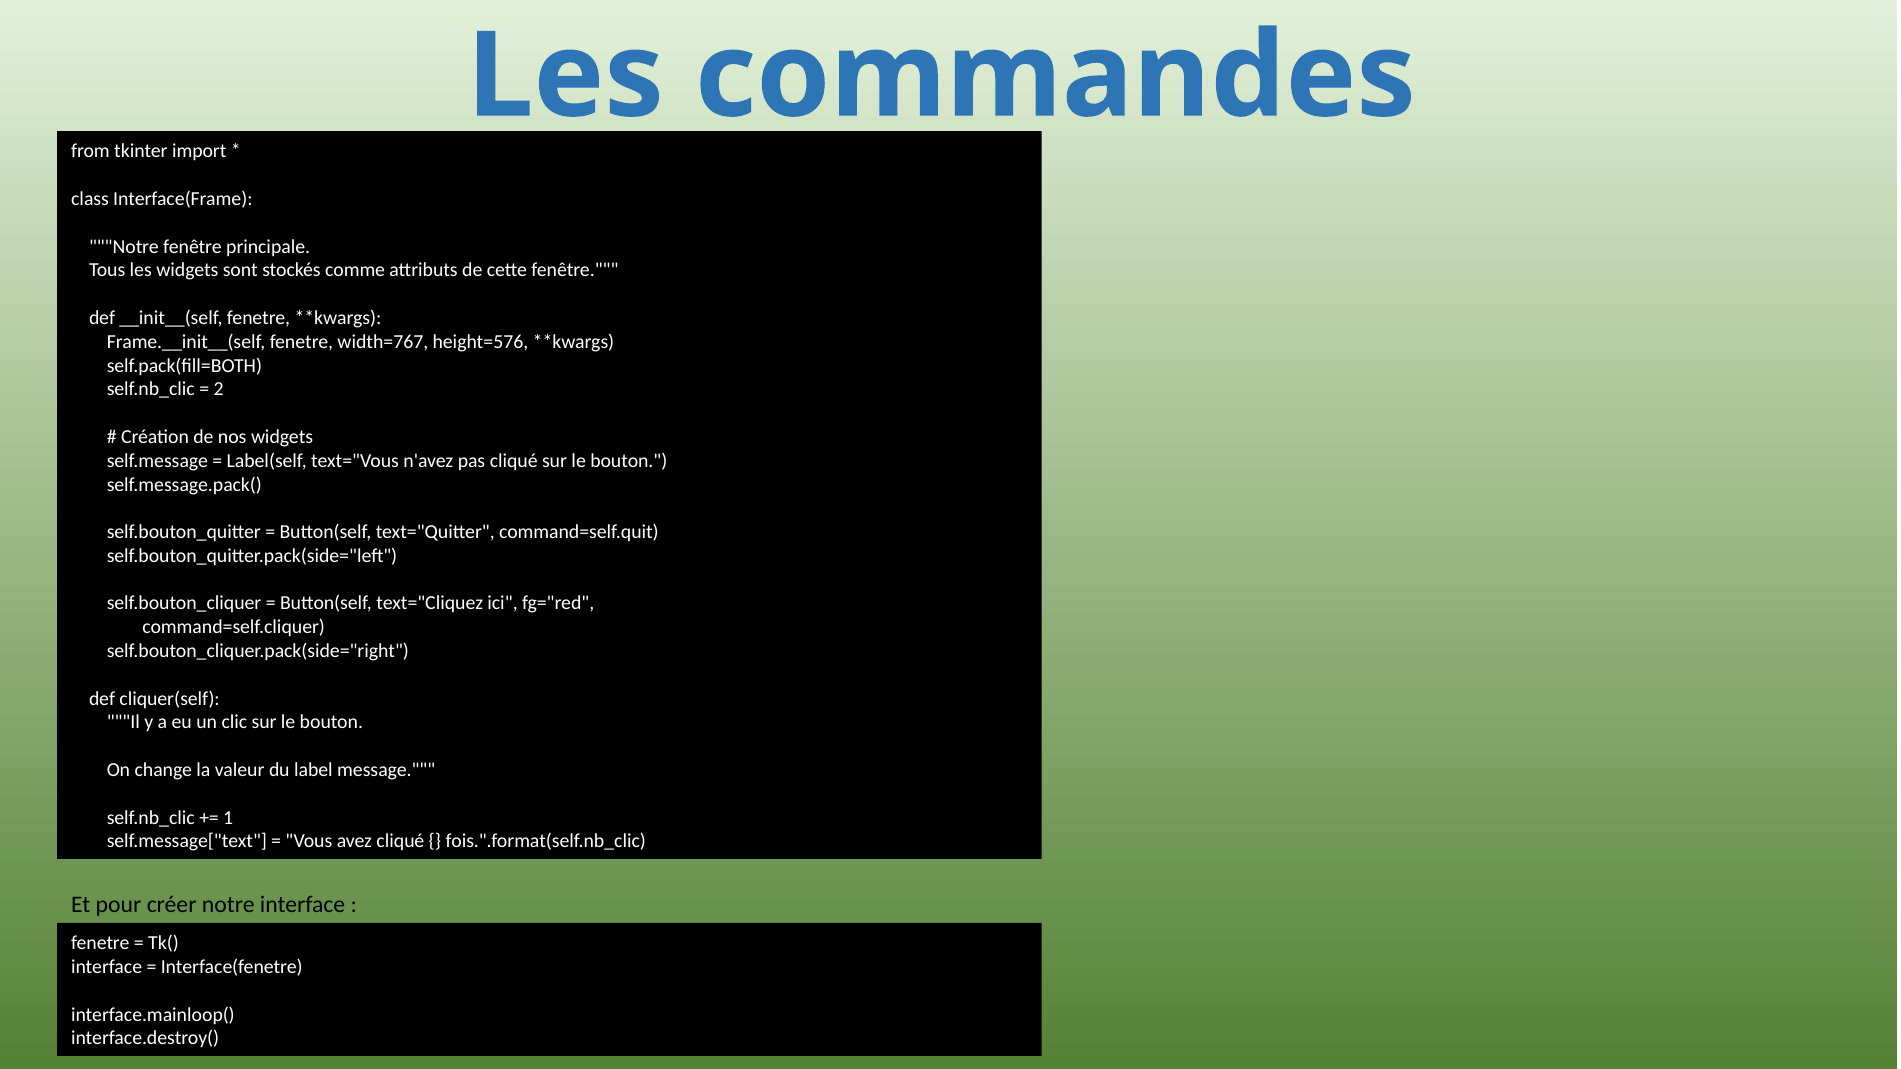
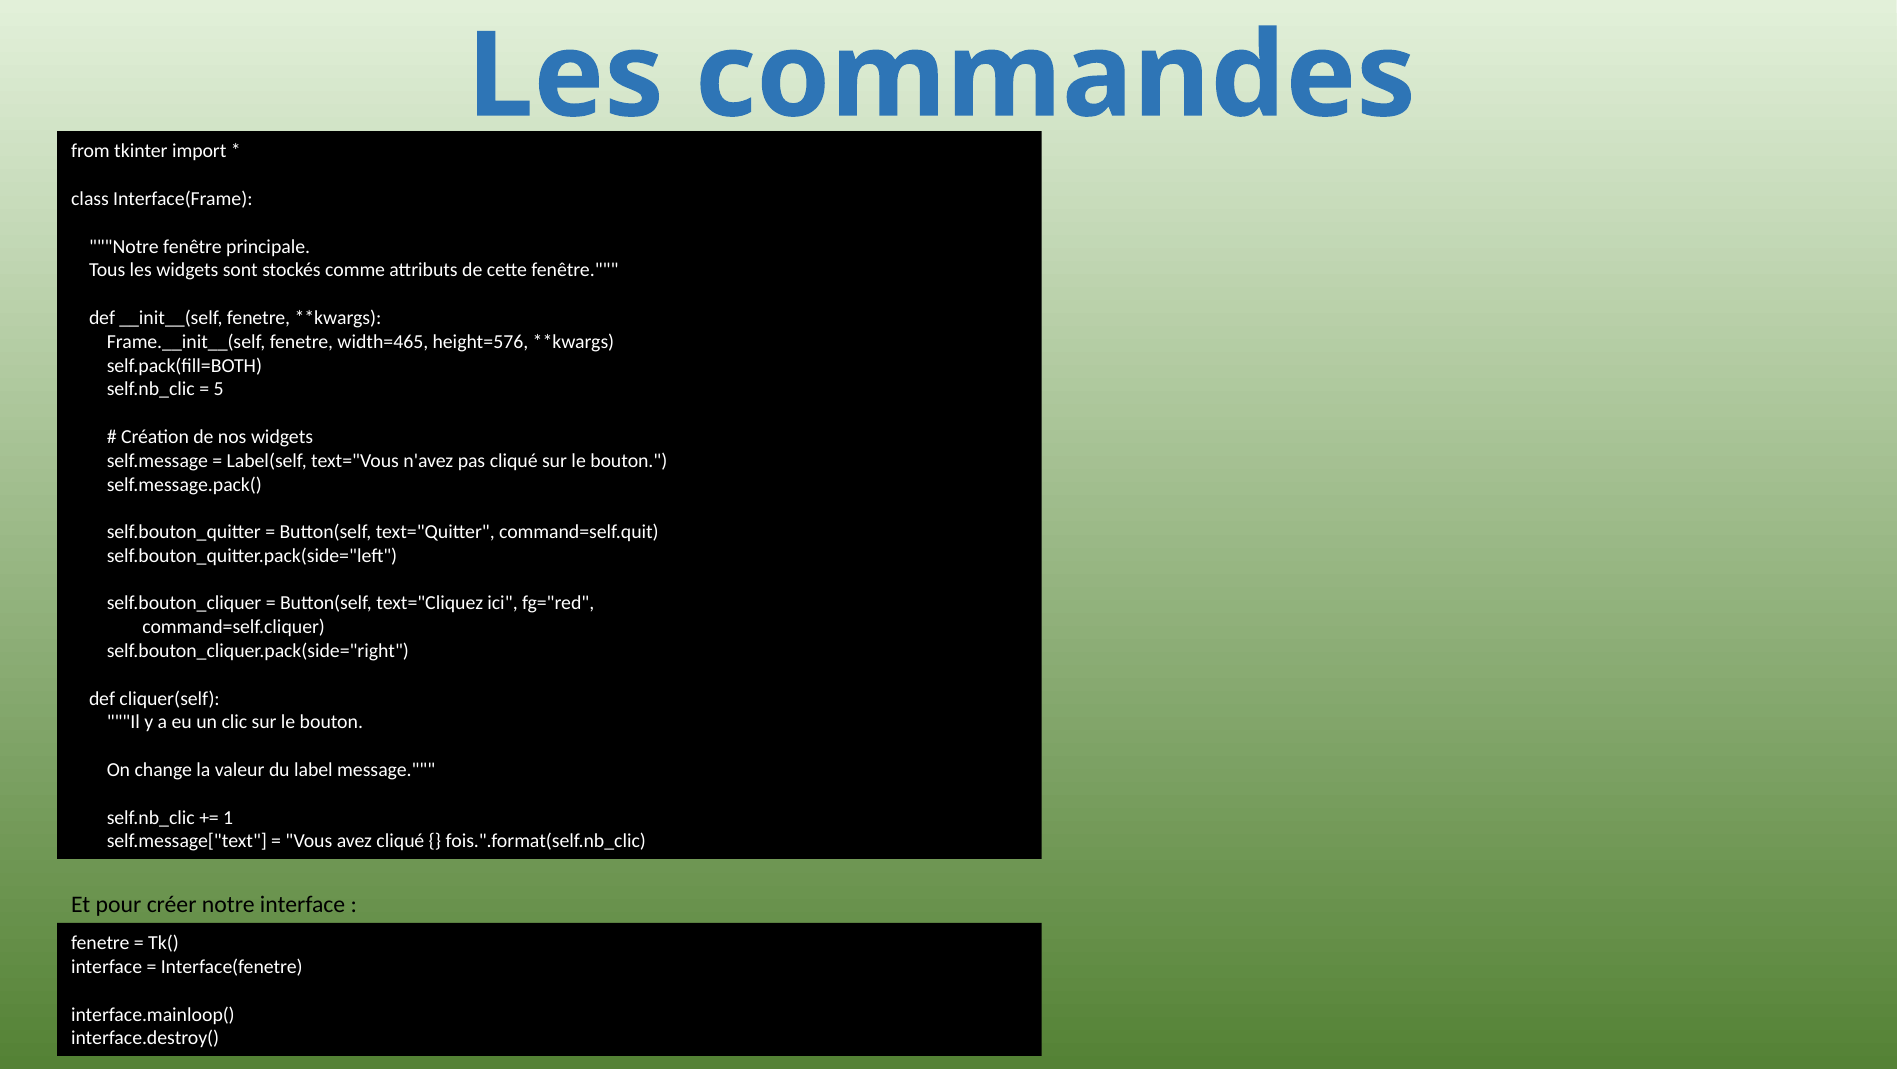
width=767: width=767 -> width=465 (383, 342)
2: 2 -> 5 (219, 389)
